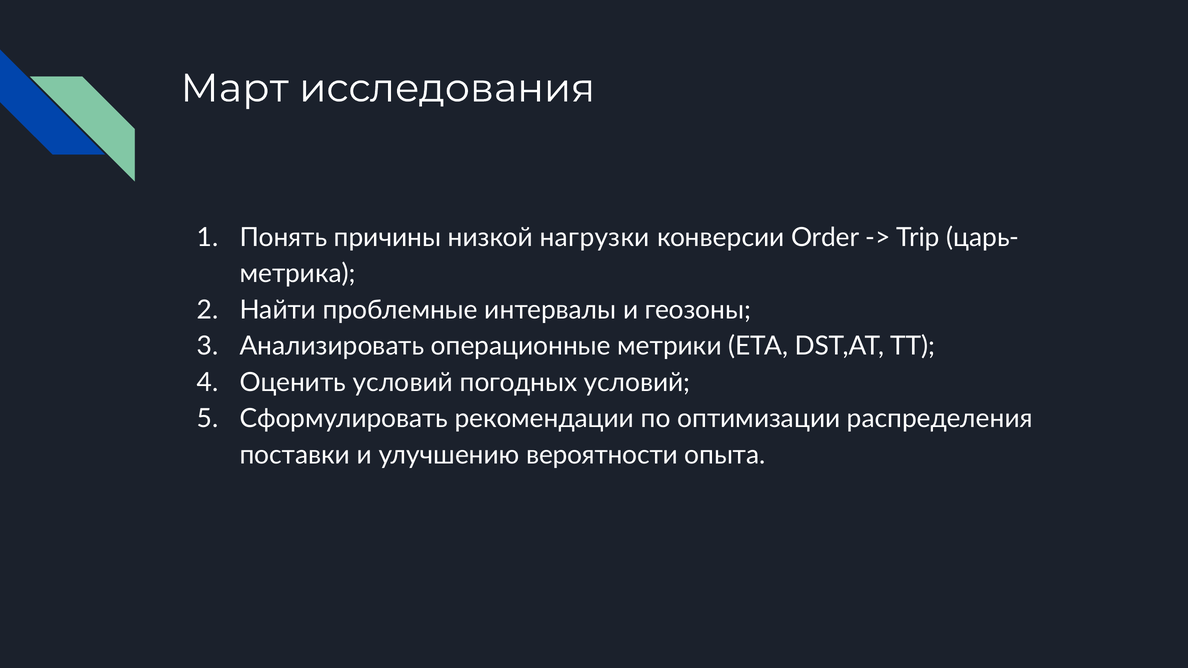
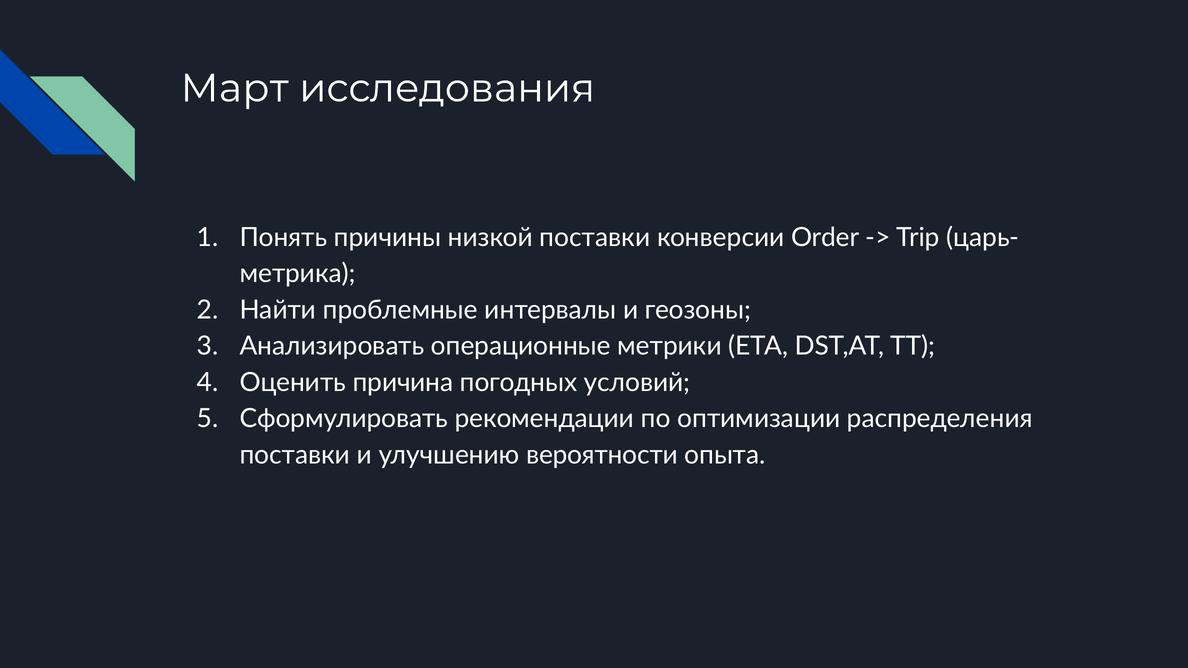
низкой нагрузки: нагрузки -> поставки (595, 238)
Оценить условий: условий -> причина (403, 382)
